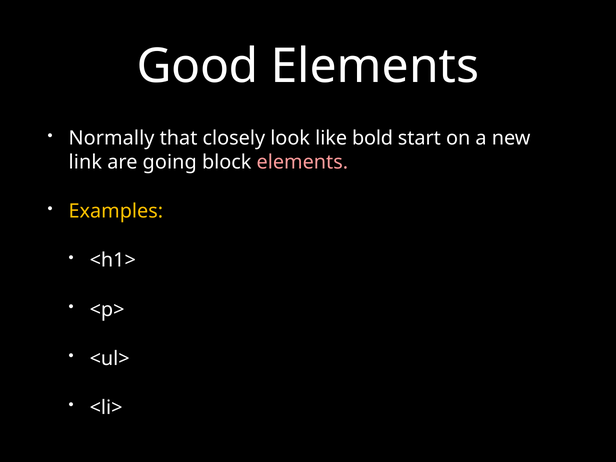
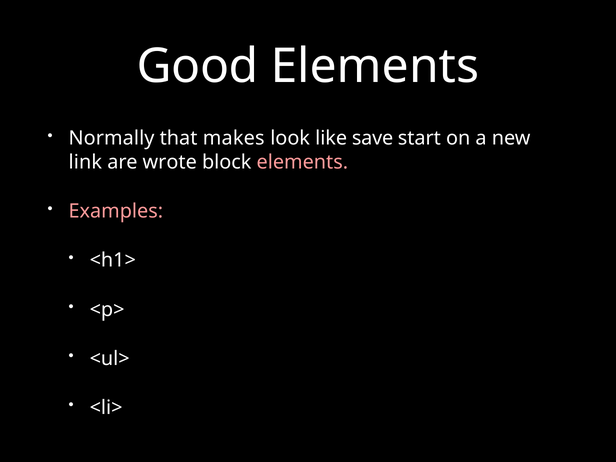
closely: closely -> makes (234, 138)
bold: bold -> save (373, 138)
going: going -> wrote (170, 162)
Examples colour: yellow -> pink (116, 211)
